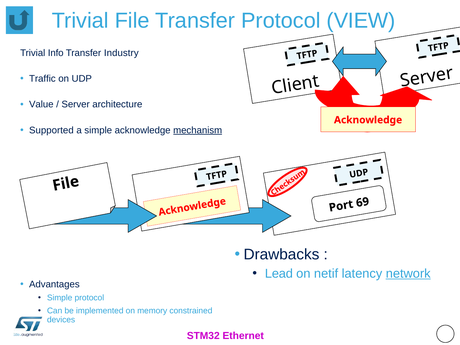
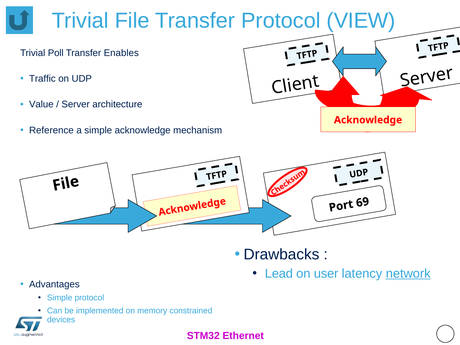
Info: Info -> Poll (56, 53)
Industry: Industry -> Enables (121, 53)
Supported: Supported -> Reference (51, 130)
mechanism underline: present -> none (198, 130)
netif: netif -> user (326, 274)
